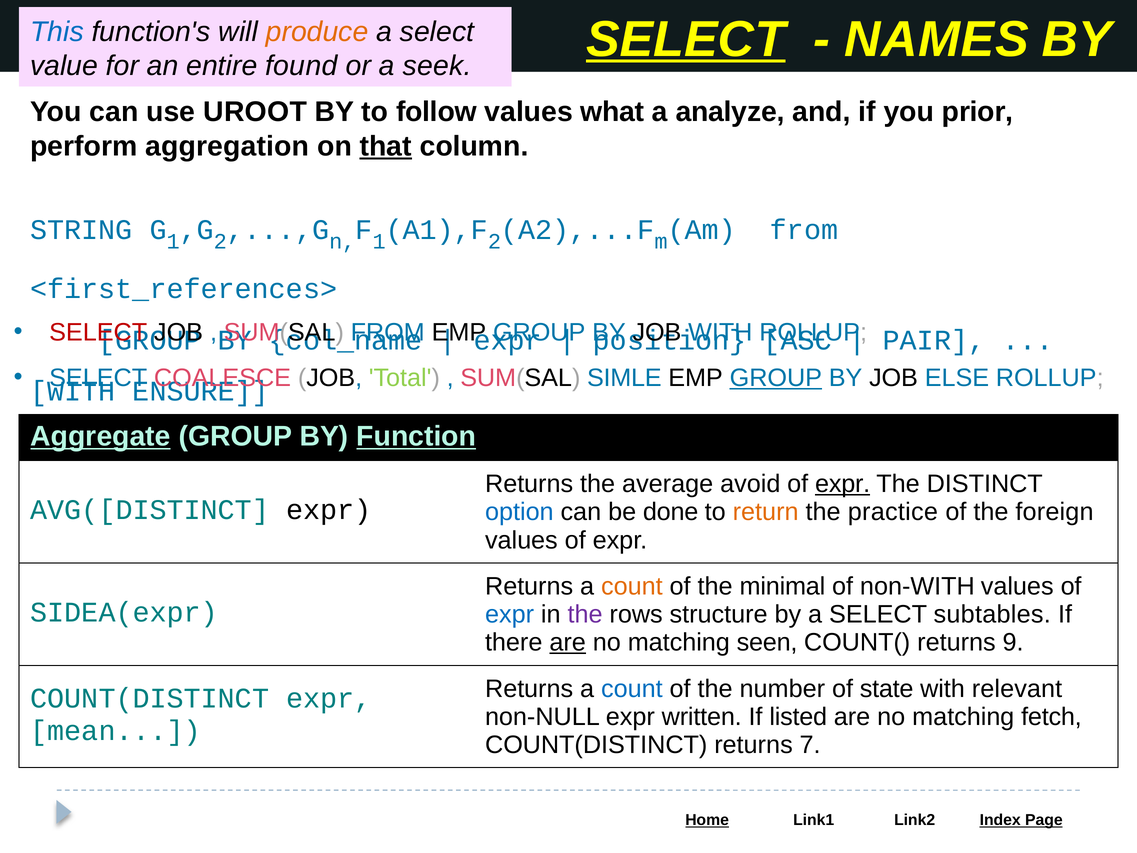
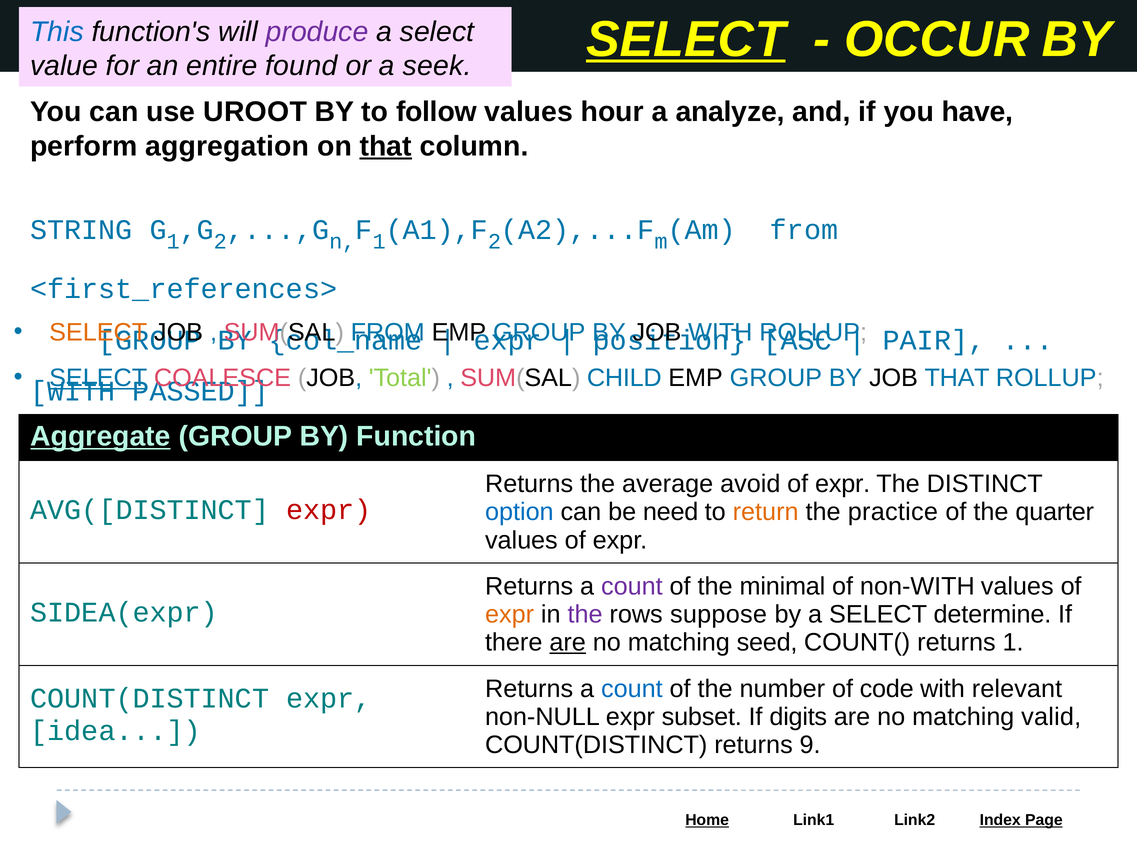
NAMES: NAMES -> OCCUR (937, 39)
produce colour: orange -> purple (317, 32)
what: what -> hour (612, 112)
prior: prior -> have (978, 112)
SELECT colour: red -> orange (98, 332)
SELECT underline: none -> present (98, 378)
SIMLE: SIMLE -> CHILD (624, 378)
GROUP underline: present -> none (776, 378)
JOB ELSE: ELSE -> THAT (957, 378)
ENSURE: ENSURE -> PASSED (201, 391)
Function underline: present -> none (416, 436)
expr underline: present -> none (843, 484)
expr colour: black -> red (329, 510)
done: done -> need (671, 512)
foreign: foreign -> quarter (1055, 512)
count colour: orange -> purple (632, 586)
expr colour: blue -> orange (510, 614)
structure: structure -> suppose (718, 614)
subtables: subtables -> determine (992, 614)
seen: seen -> seed (767, 642)
returns 9: 9 -> 1 (1013, 642)
state: state -> code (887, 689)
written: written -> subset (702, 717)
listed: listed -> digits (798, 717)
fetch: fetch -> valid (1051, 717)
mean: mean -> idea (116, 731)
7: 7 -> 9 (810, 745)
